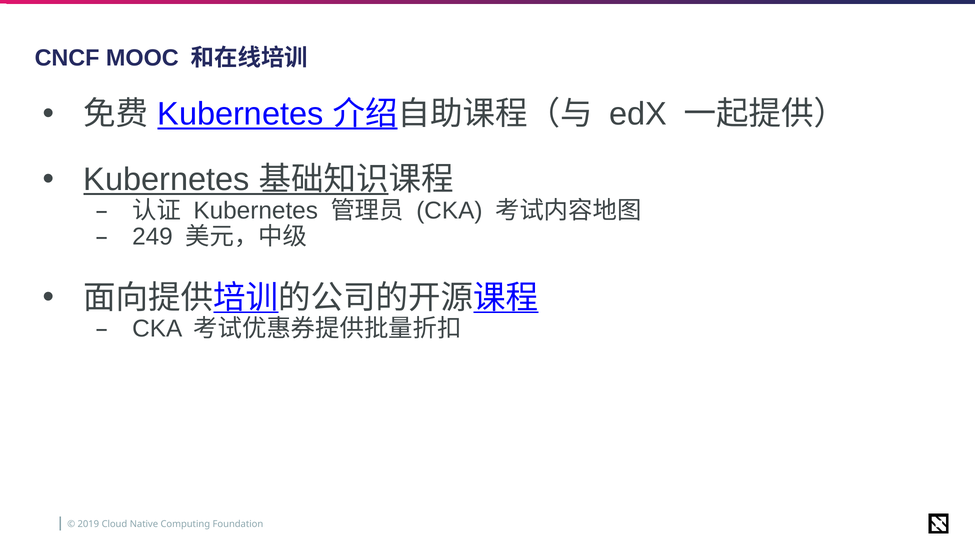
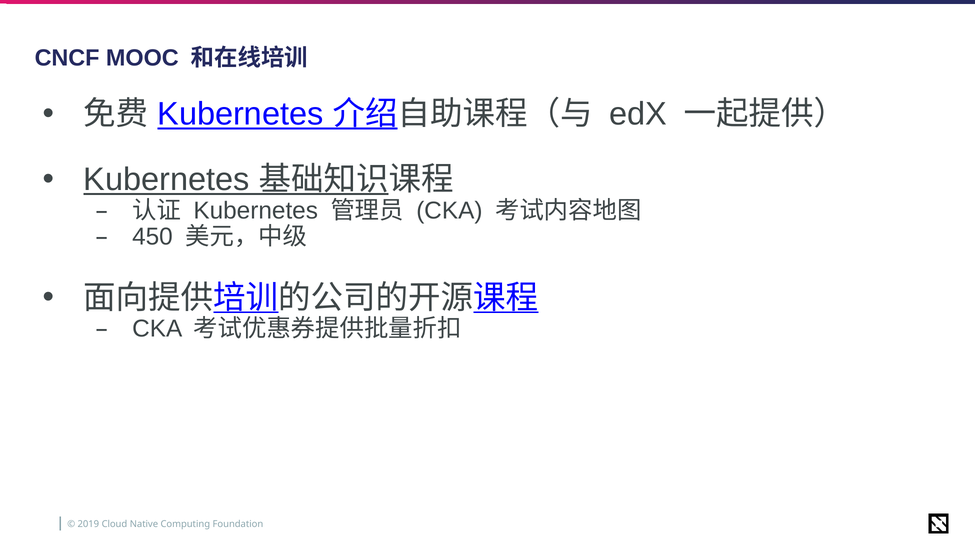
249: 249 -> 450 (152, 237)
